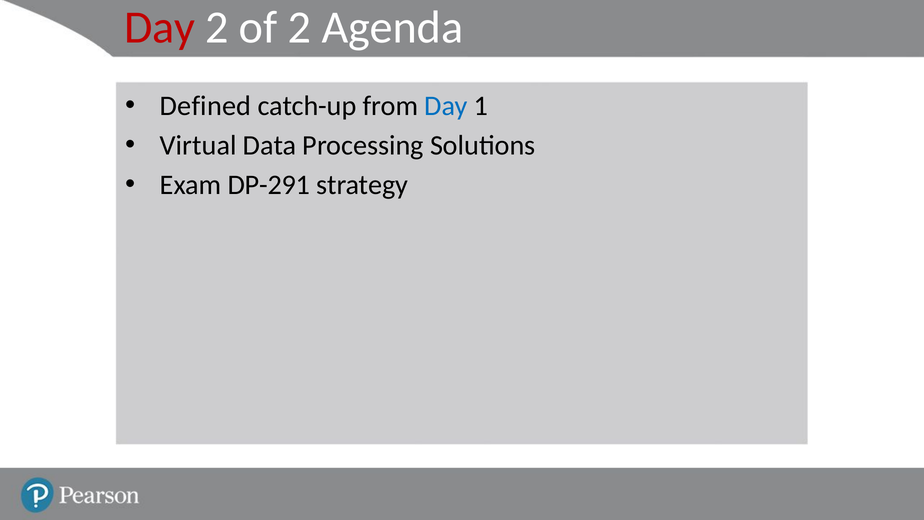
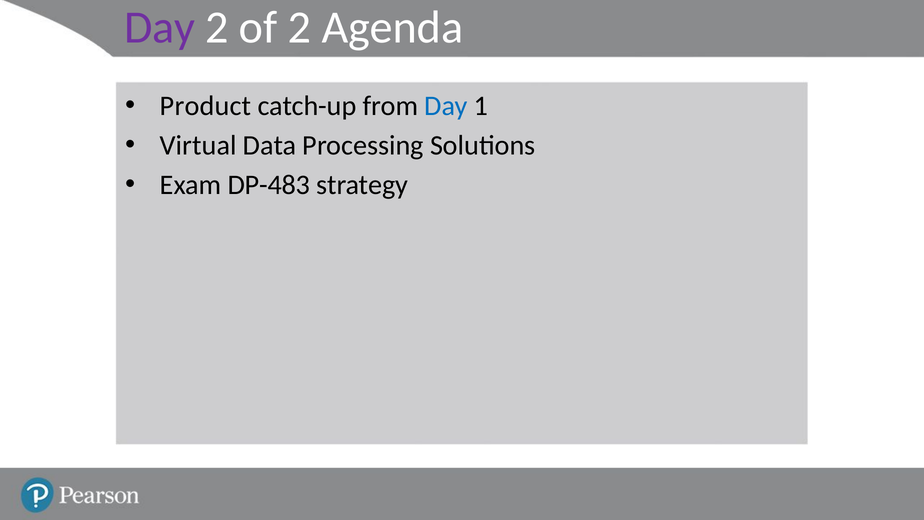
Day colour: red -> purple (160, 28)
Defined: Defined -> Product (205, 106)
DP-291: DP-291 -> DP-483 (269, 185)
